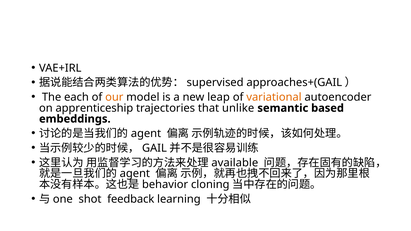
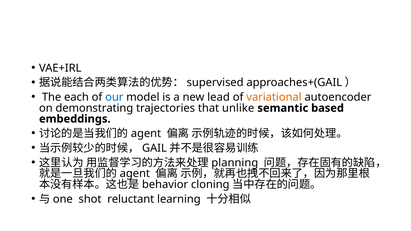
our colour: orange -> blue (114, 97)
leap: leap -> lead (219, 97)
apprenticeship: apprenticeship -> demonstrating (94, 108)
available: available -> planning (235, 163)
feedback: feedback -> reluctant (131, 199)
